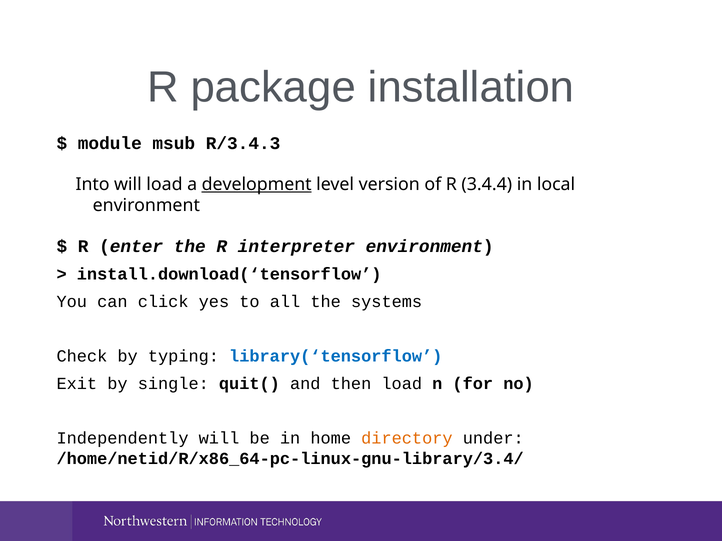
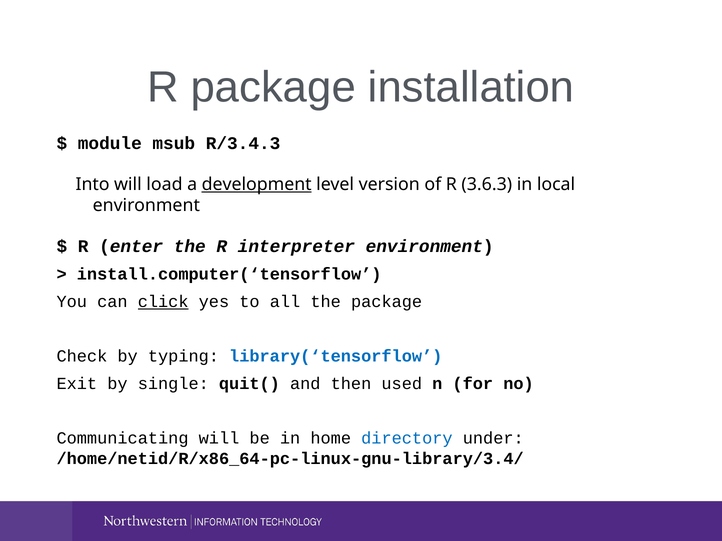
3.4.4: 3.4.4 -> 3.6.3 (487, 184)
install.download(‘tensorflow: install.download(‘tensorflow -> install.computer(‘tensorflow (229, 275)
click underline: none -> present (163, 302)
the systems: systems -> package (387, 302)
then load: load -> used (402, 384)
Independently: Independently -> Communicating (123, 439)
directory colour: orange -> blue (407, 439)
